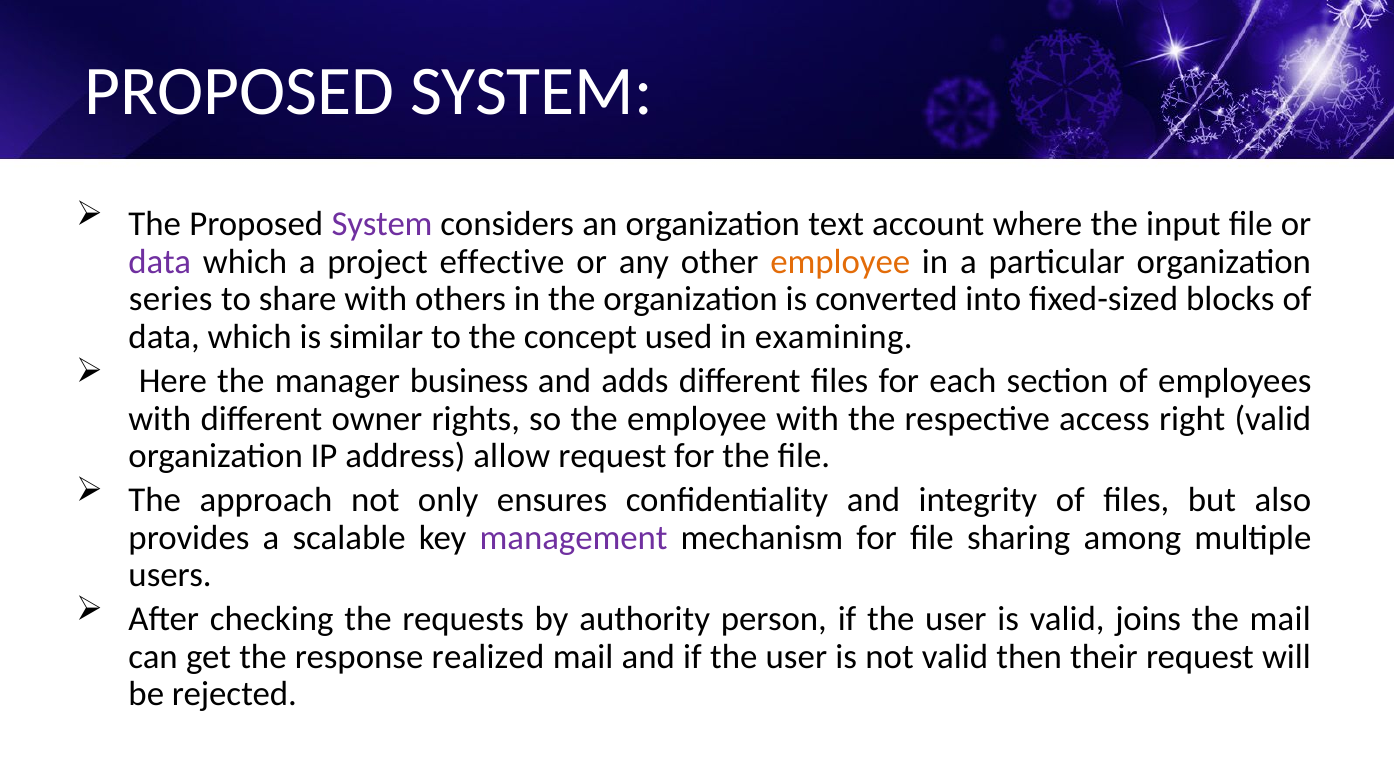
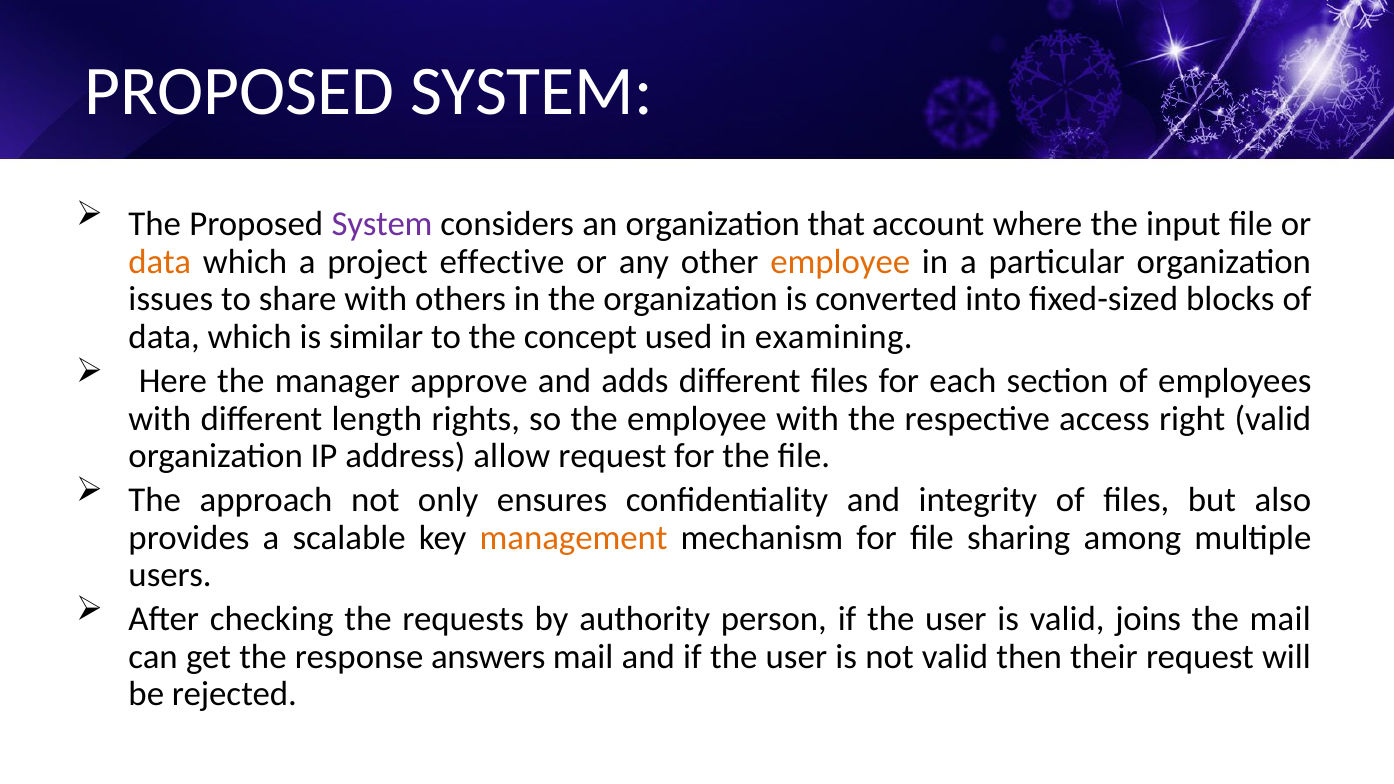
text: text -> that (836, 224)
data colour: purple -> orange (160, 262)
series: series -> issues (171, 299)
business: business -> approve (469, 381)
owner: owner -> length (377, 419)
management colour: purple -> orange (574, 538)
realized: realized -> answers (488, 657)
